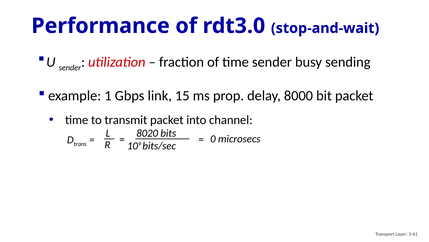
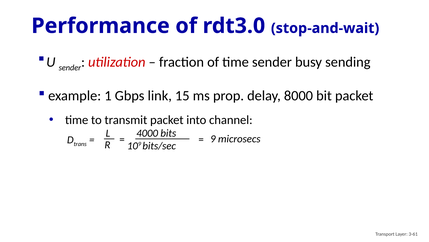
8020: 8020 -> 4000 (147, 133)
0: 0 -> 9 (213, 139)
